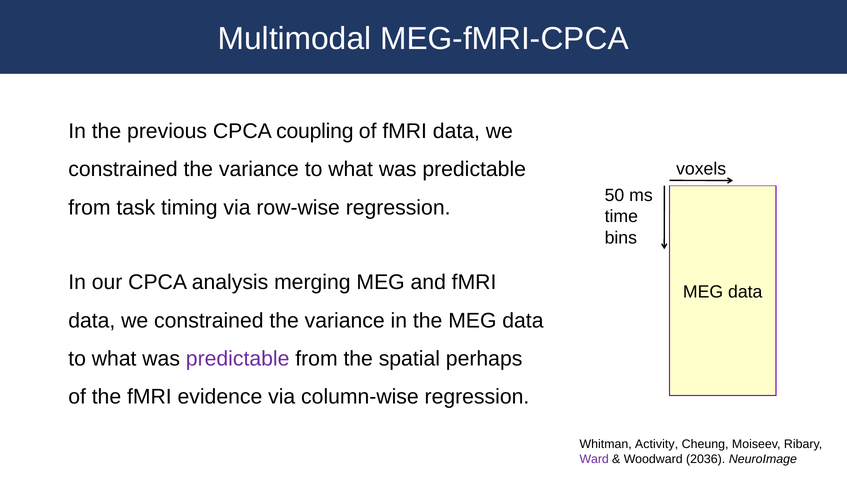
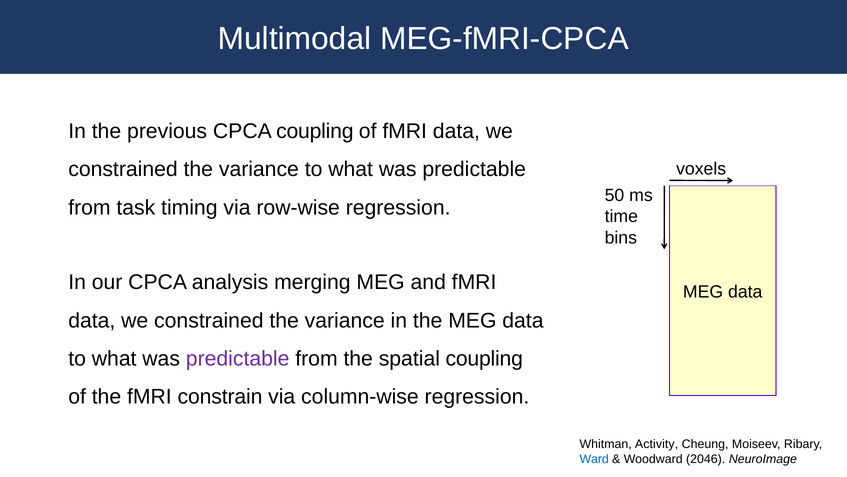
spatial perhaps: perhaps -> coupling (484, 358)
evidence: evidence -> constrain (220, 396)
Ward colour: purple -> blue (594, 459)
2036: 2036 -> 2046 (706, 459)
